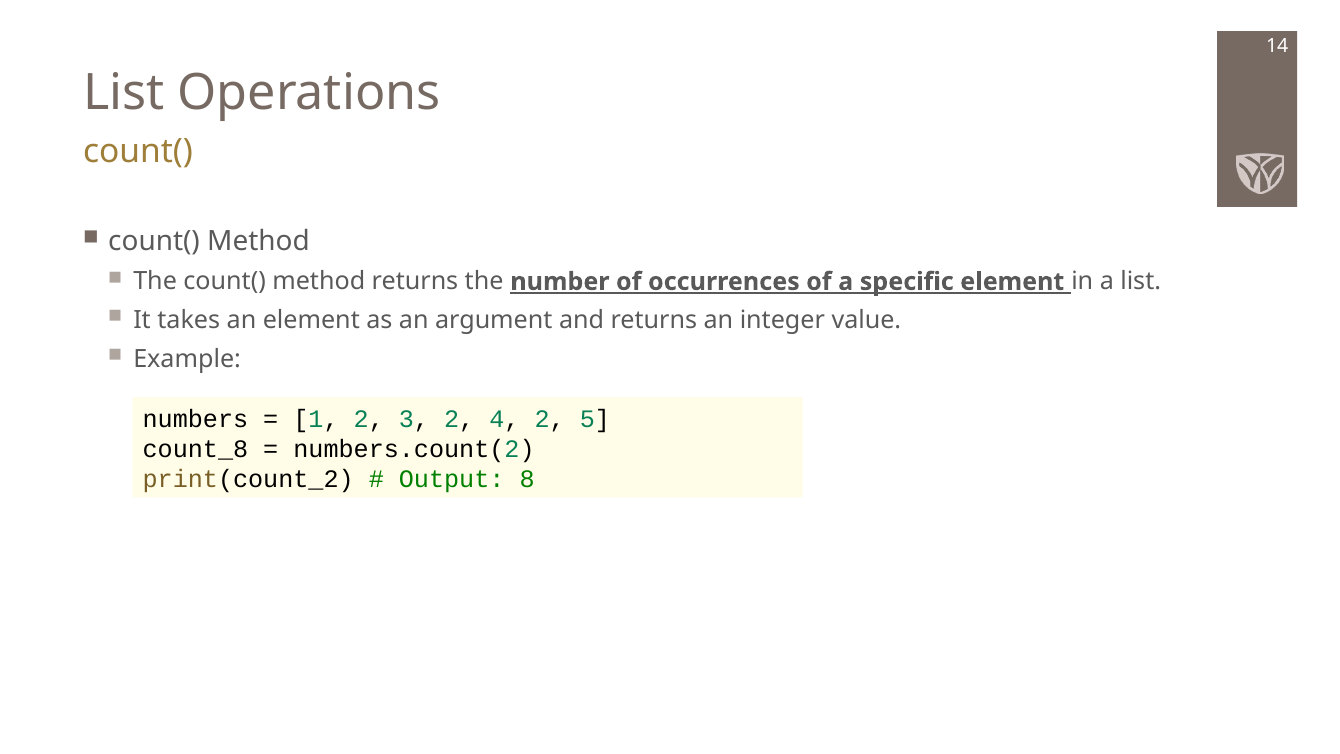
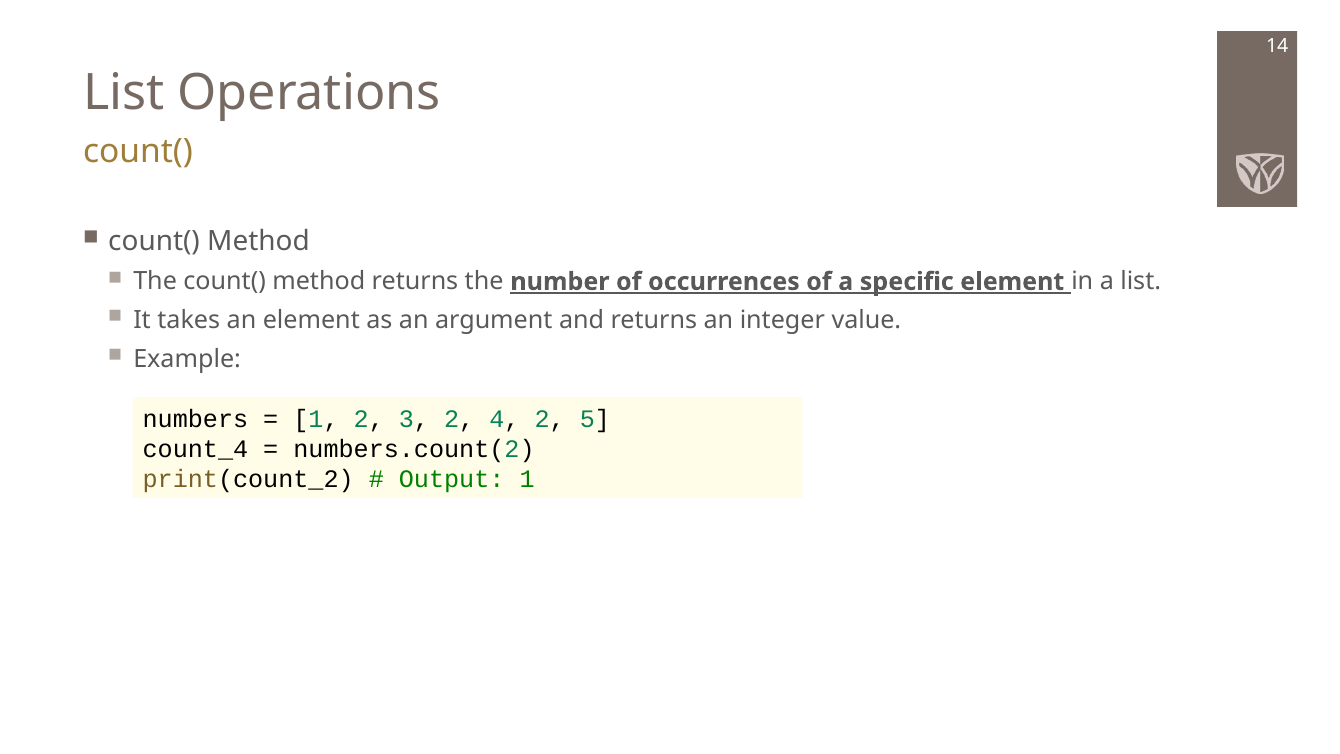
count_8: count_8 -> count_4 (195, 449)
Output 8: 8 -> 1 (527, 479)
